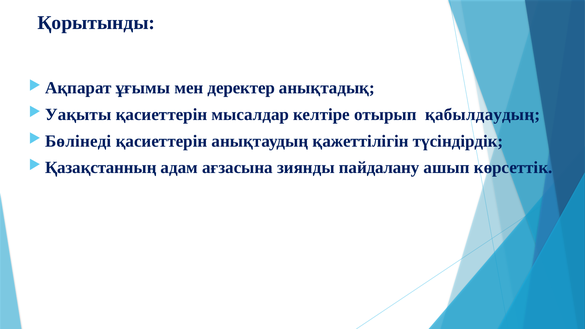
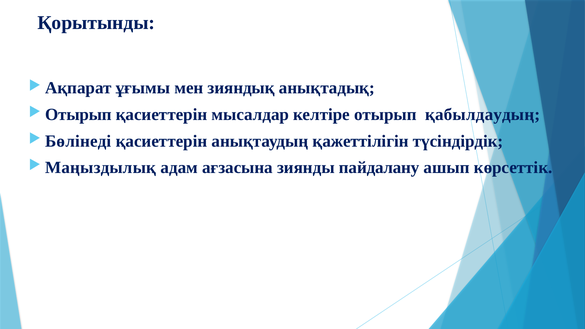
деректер: деректер -> зияндық (241, 88)
Уақыты: Уақыты -> Отырып (78, 115)
Қазақстанның: Қазақстанның -> Маңыздылық (101, 168)
